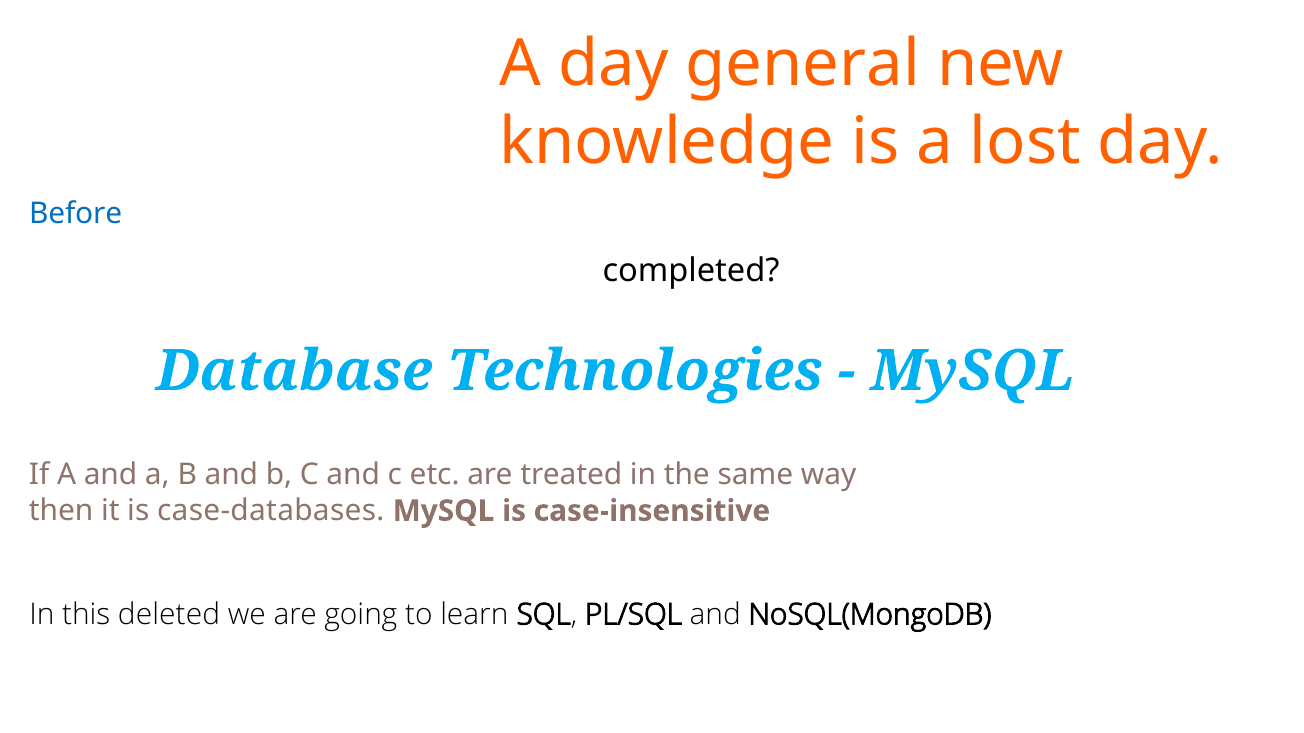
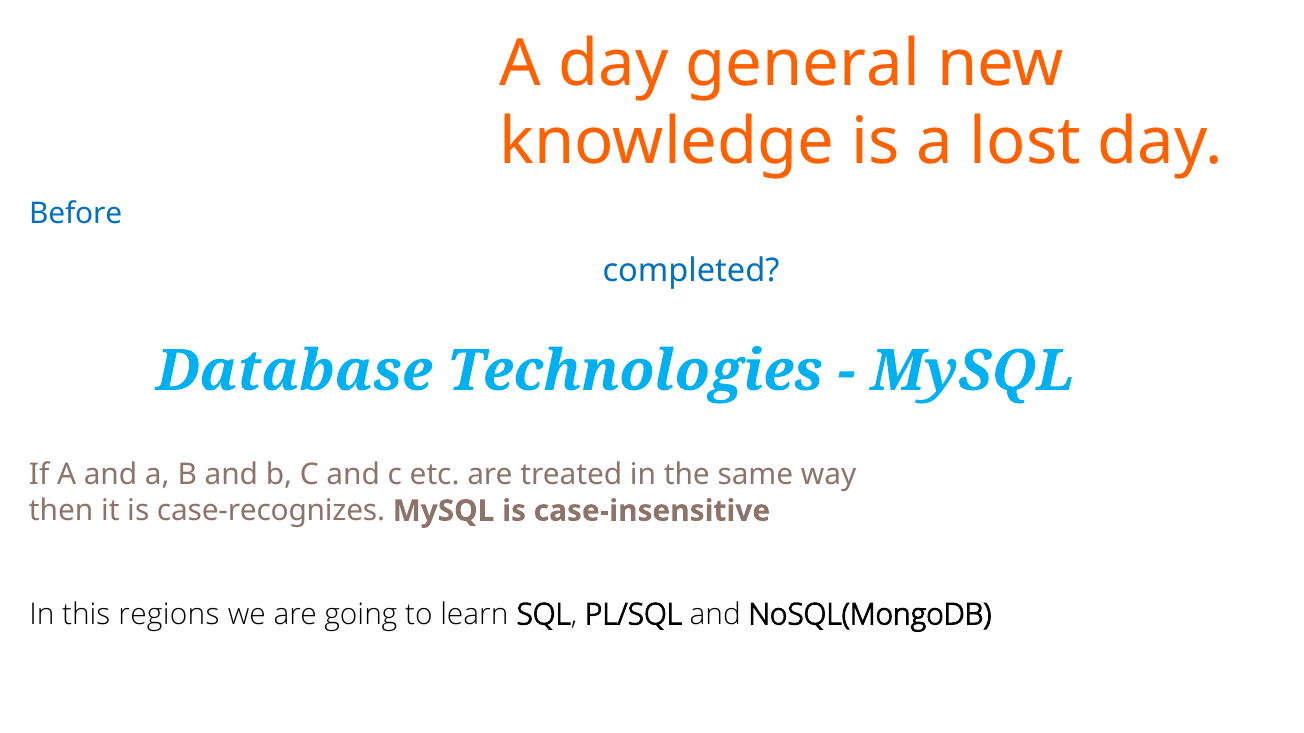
completed colour: black -> blue (691, 271)
case-databases: case-databases -> case-recognizes (271, 511)
deleted: deleted -> regions (169, 615)
